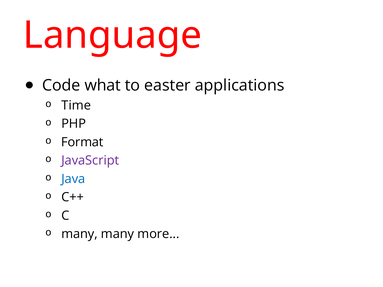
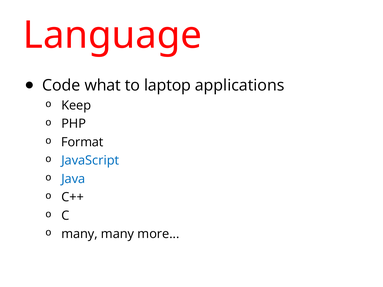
easter: easter -> laptop (168, 85)
Time: Time -> Keep (76, 105)
JavaScript colour: purple -> blue (90, 161)
